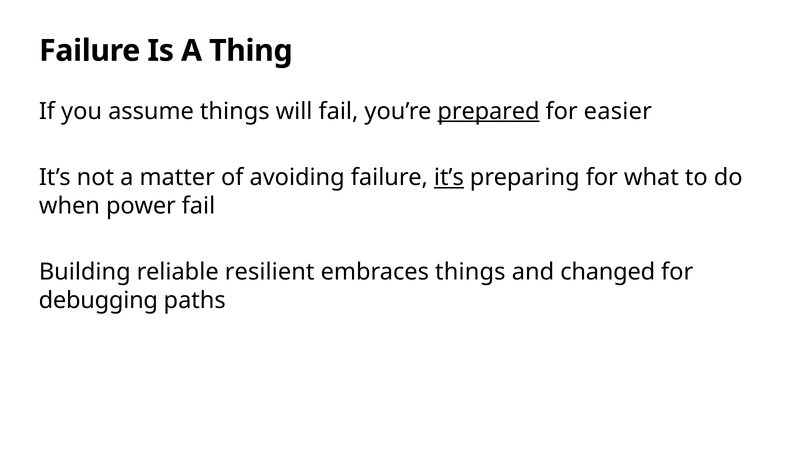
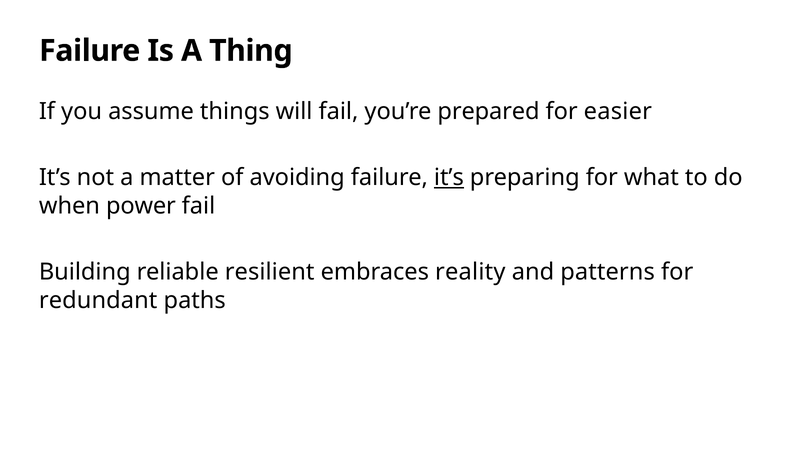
prepared underline: present -> none (489, 111)
embraces things: things -> reality (470, 272)
changed: changed -> patterns (608, 272)
debugging: debugging -> redundant (98, 300)
